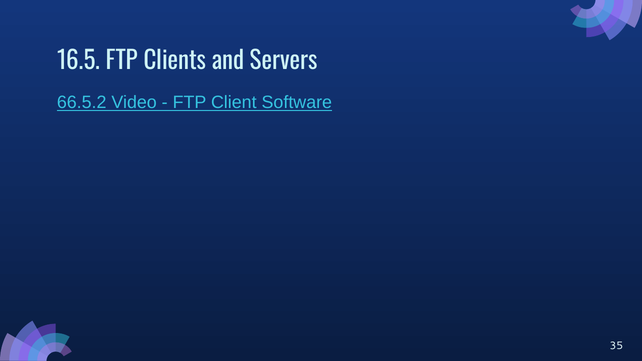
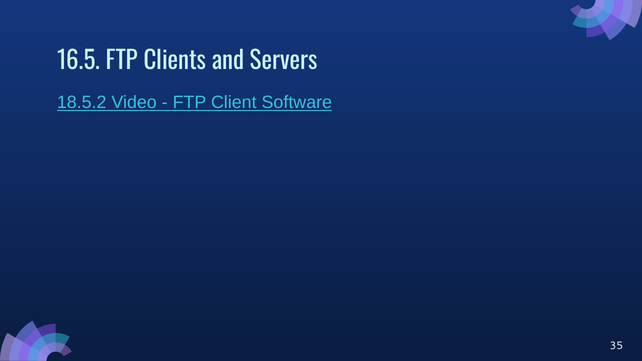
66.5.2: 66.5.2 -> 18.5.2 (82, 103)
